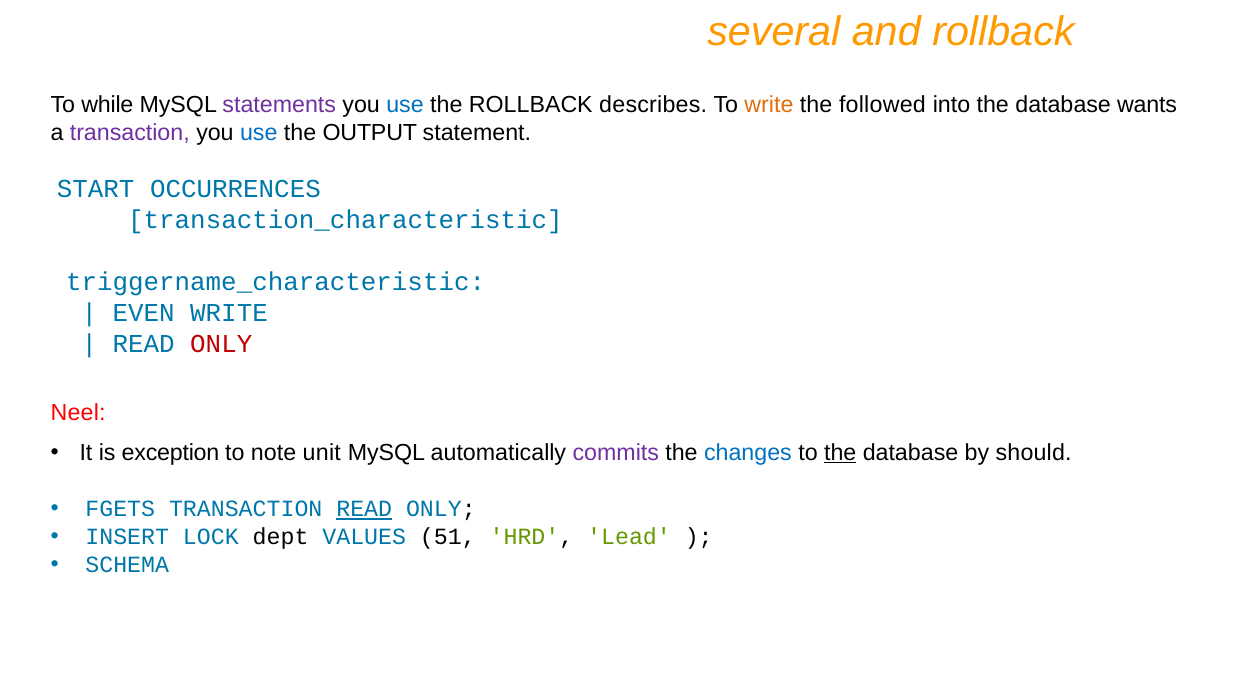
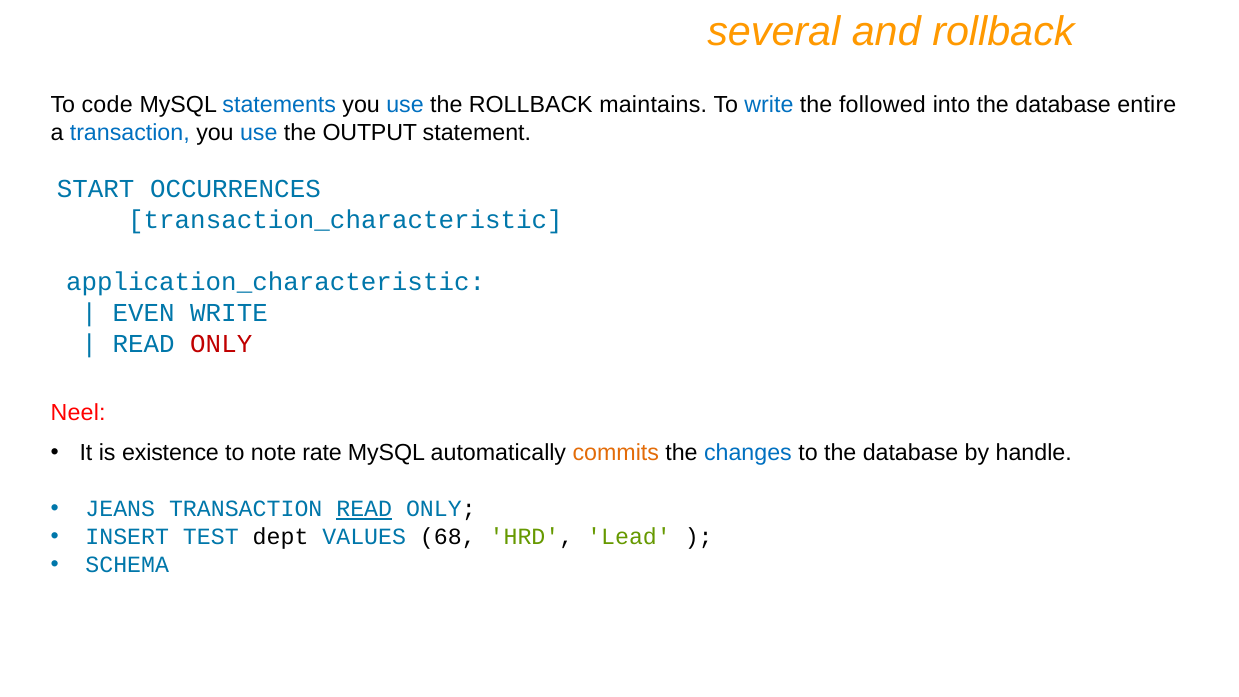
while: while -> code (107, 105)
statements colour: purple -> blue (279, 105)
describes: describes -> maintains (653, 105)
write colour: orange -> blue (769, 105)
wants: wants -> entire (1147, 105)
transaction colour: purple -> blue (130, 133)
triggername_characteristic: triggername_characteristic -> application_characteristic (276, 282)
exception: exception -> existence (170, 453)
unit: unit -> rate (322, 453)
commits colour: purple -> orange (616, 453)
the underline: present -> none (840, 453)
should: should -> handle (1034, 453)
FGETS: FGETS -> JEANS (120, 509)
LOCK: LOCK -> TEST (211, 537)
51: 51 -> 68 (448, 537)
